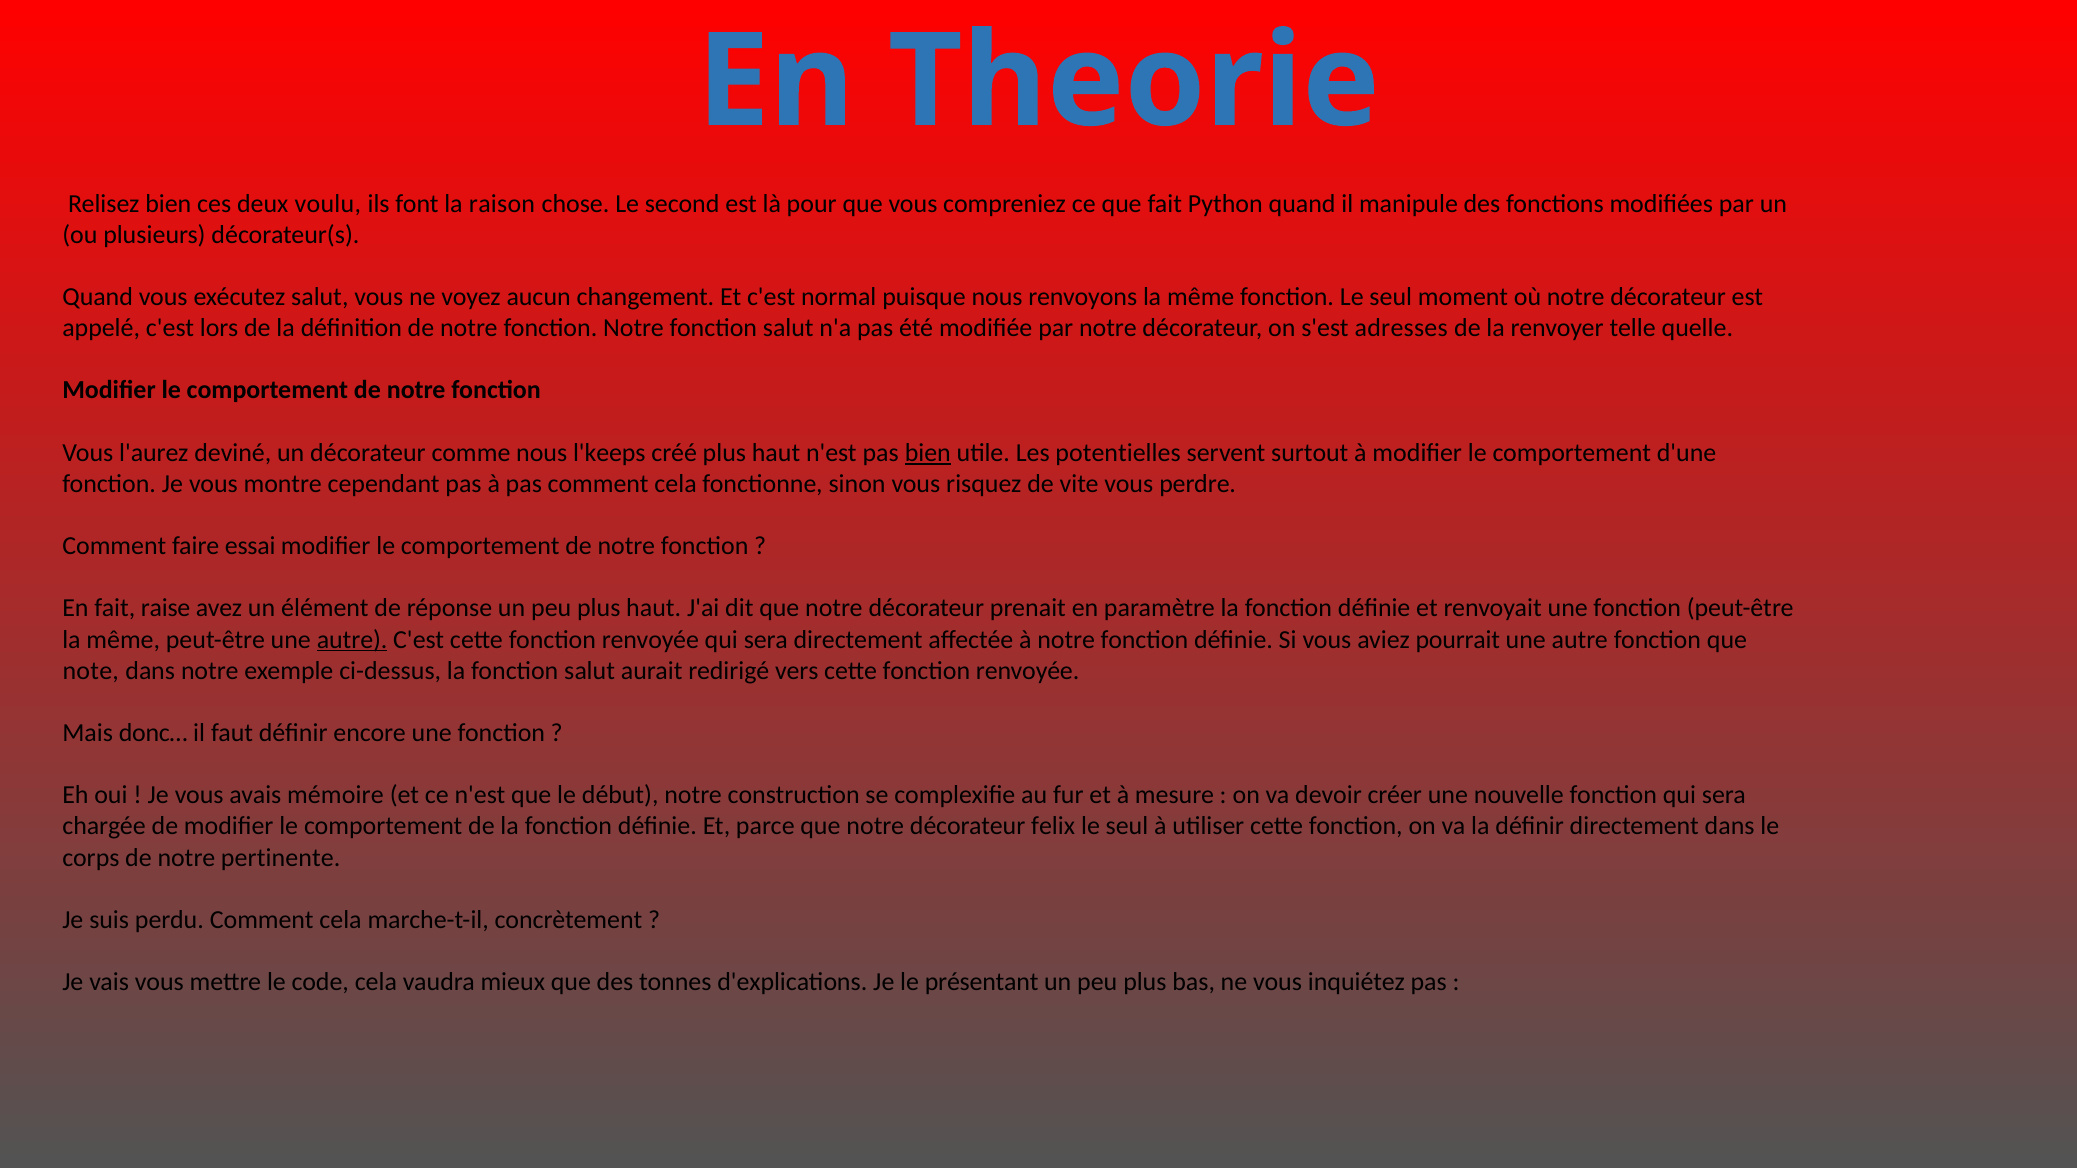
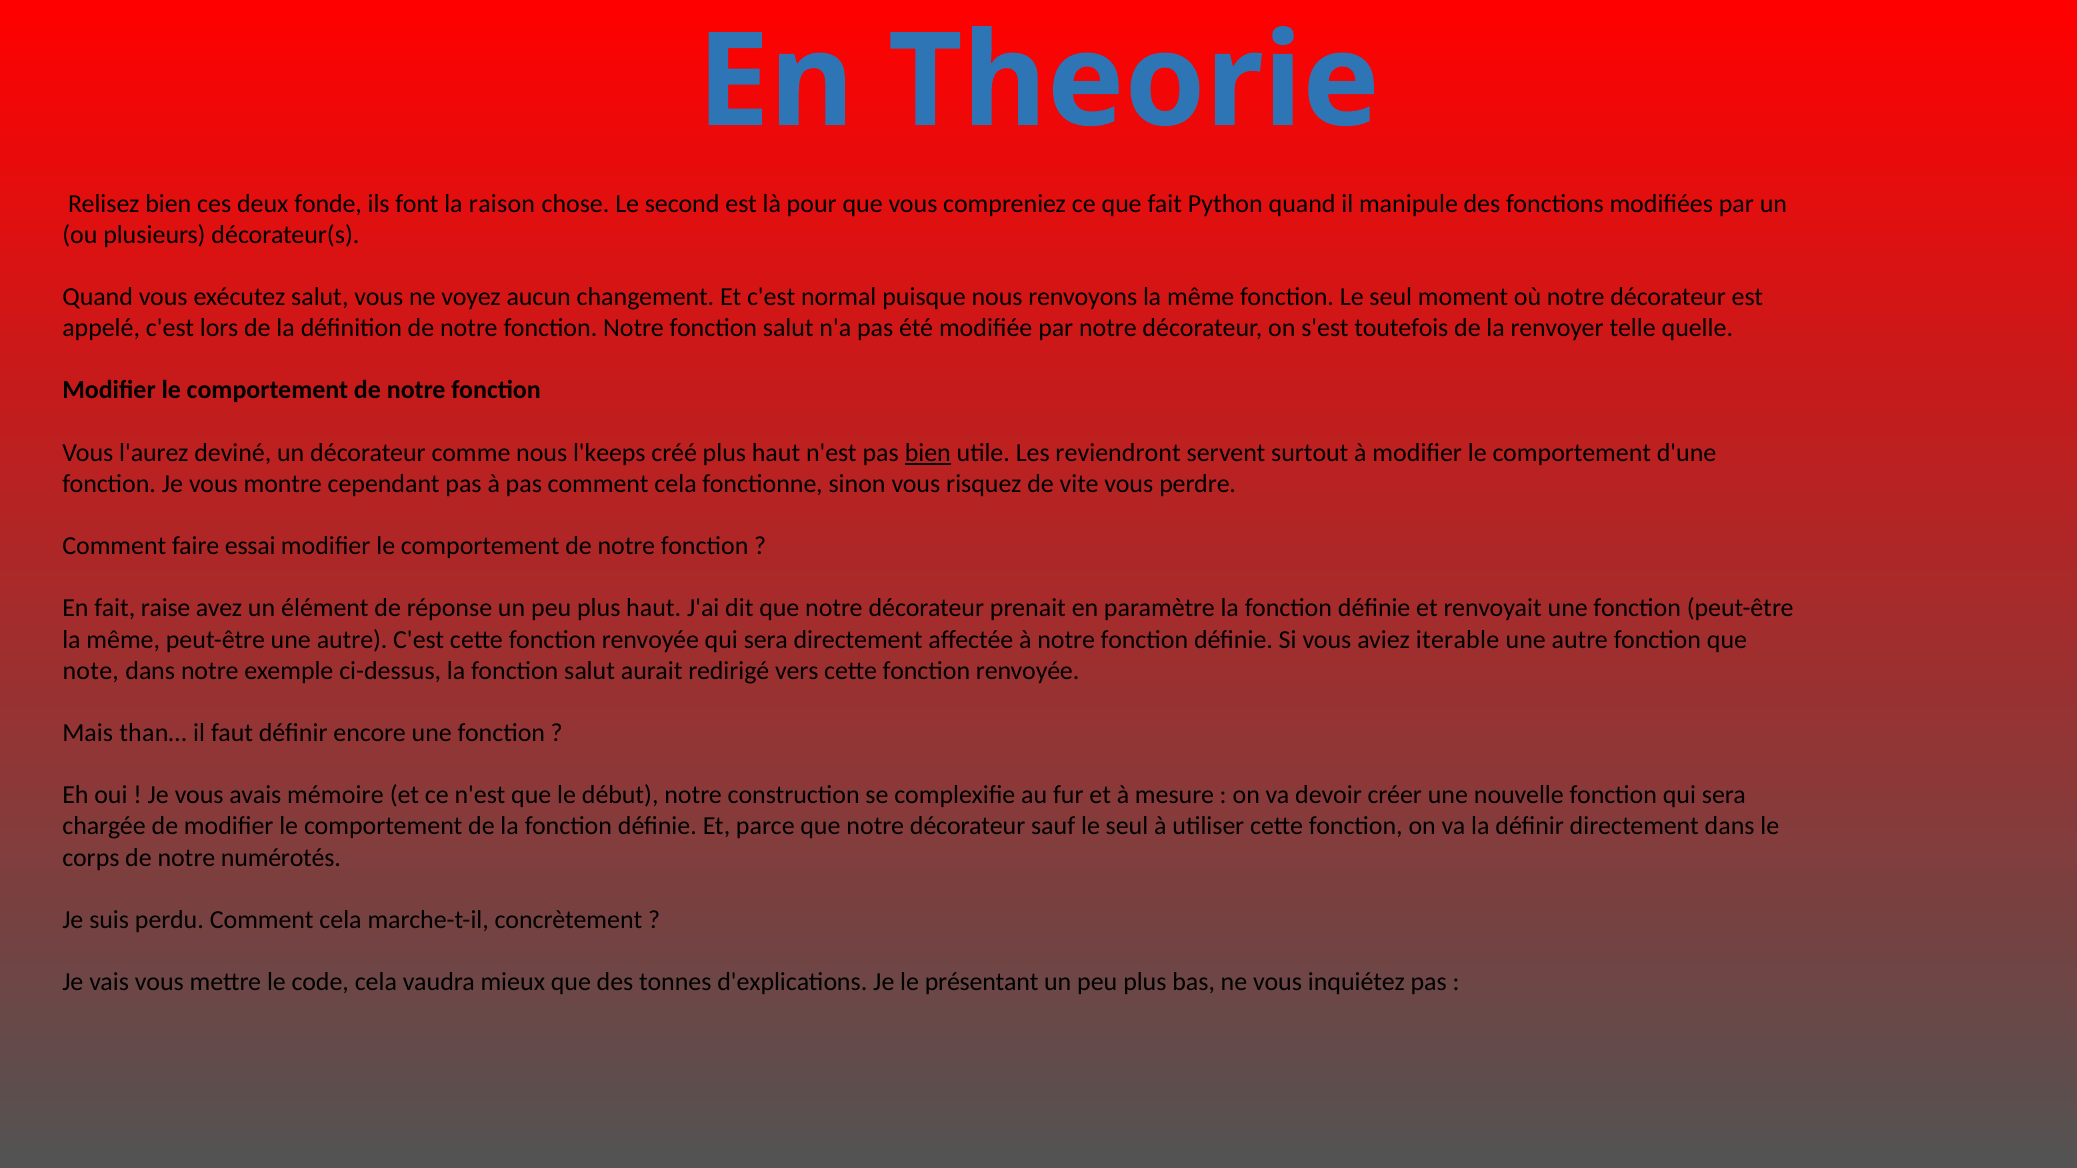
voulu: voulu -> fonde (328, 204)
adresses: adresses -> toutefois (1401, 328)
potentielles: potentielles -> reviendront (1118, 453)
autre underline: present -> none (352, 640)
pourrait: pourrait -> iterable (1458, 640)
donc…: donc… -> than… (153, 733)
felix: felix -> sauf (1053, 827)
pertinente: pertinente -> numérotés (281, 858)
